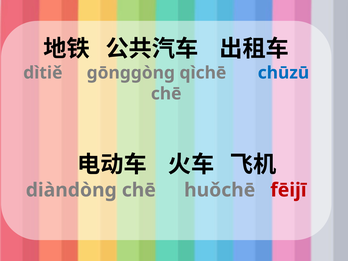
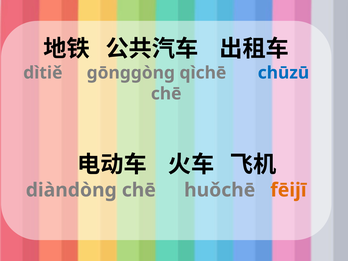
fēijī colour: red -> orange (288, 190)
